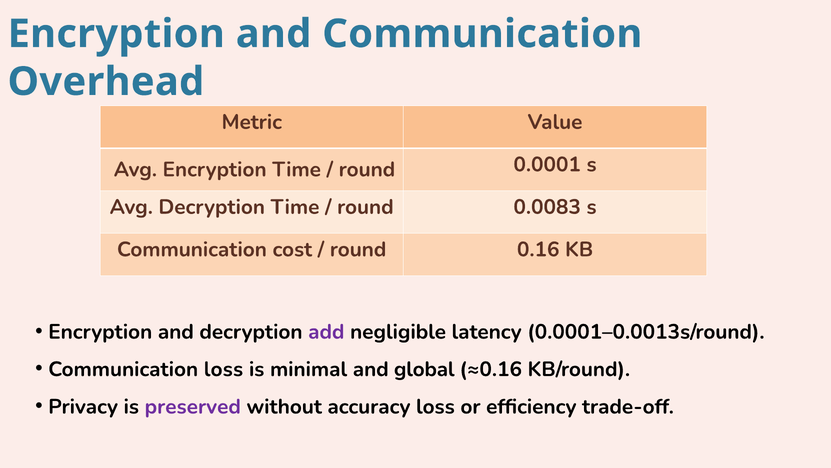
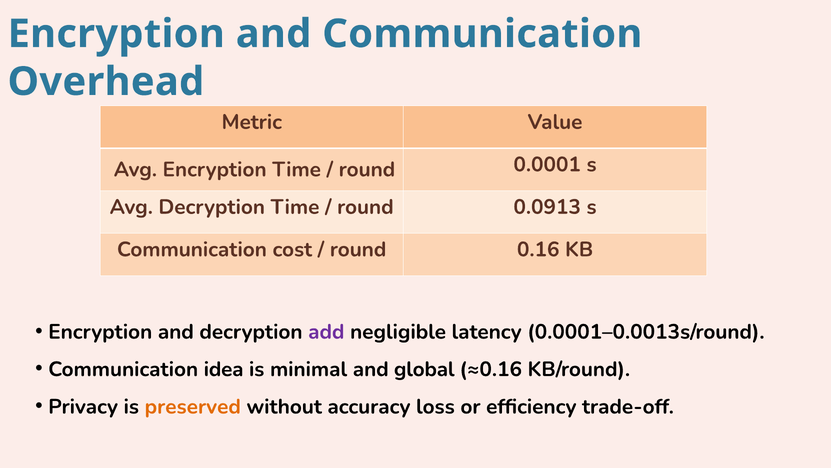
0.0083: 0.0083 -> 0.0913 (547, 207)
Communication loss: loss -> idea (224, 369)
preserved colour: purple -> orange (193, 406)
